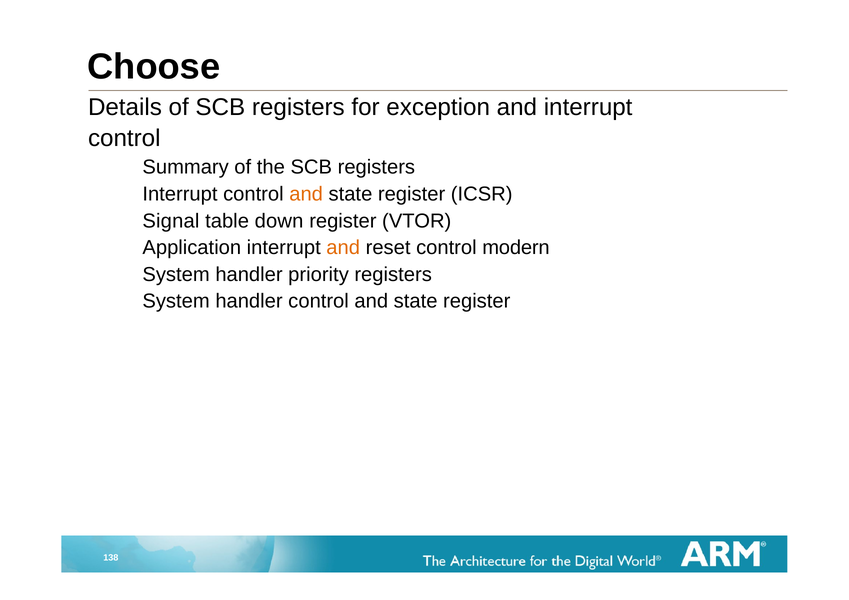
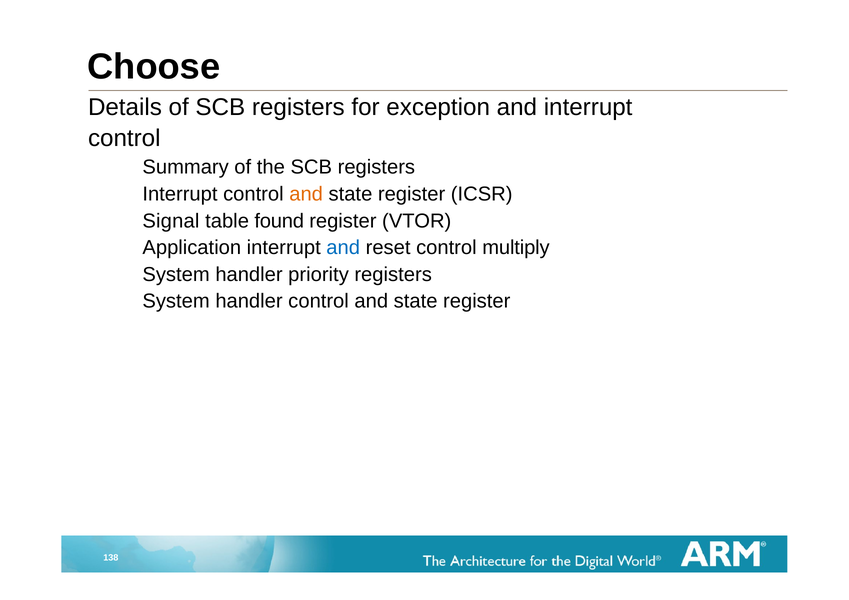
down: down -> found (279, 221)
and colour: orange -> blue (343, 248)
modern: modern -> multiply (516, 248)
